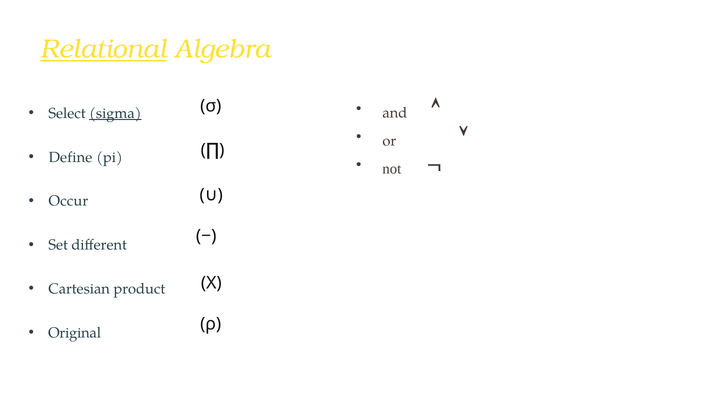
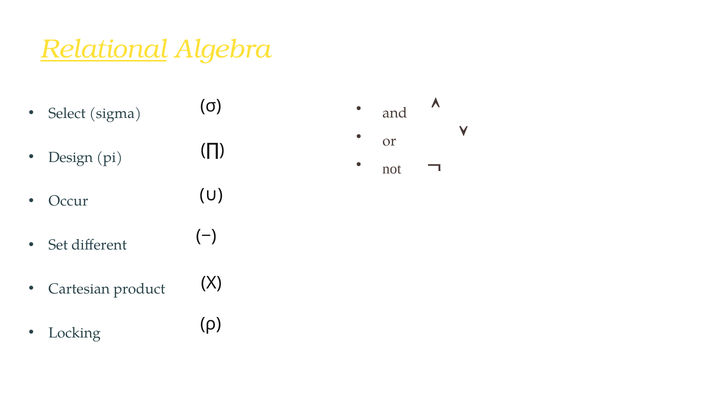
sigma underline: present -> none (115, 113)
Define: Define -> Design (71, 157)
Original: Original -> Locking (75, 333)
